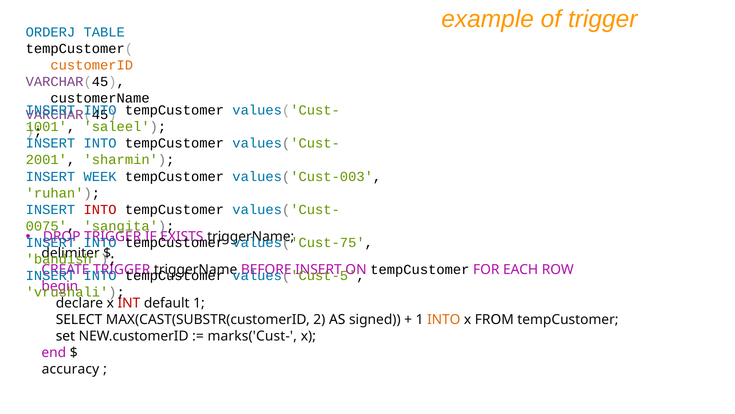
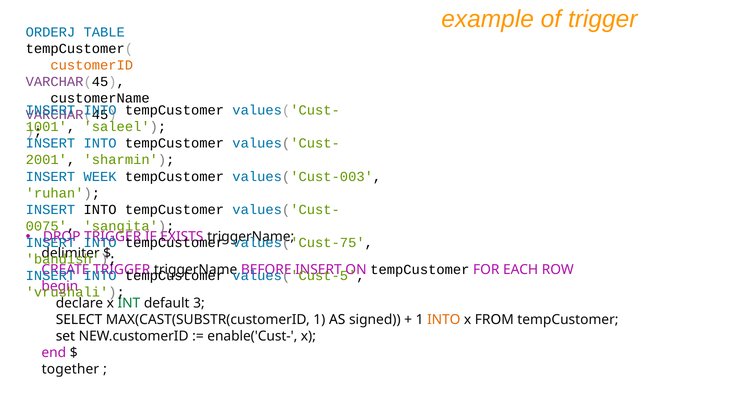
INTO colour: red -> black (100, 209)
INT colour: red -> green (129, 303)
default 1: 1 -> 3 (199, 303)
MAX(CAST(SUBSTR(customerID 2: 2 -> 1 (319, 319)
marks('Cust-: marks('Cust- -> enable('Cust- (252, 336)
accuracy: accuracy -> together (70, 369)
